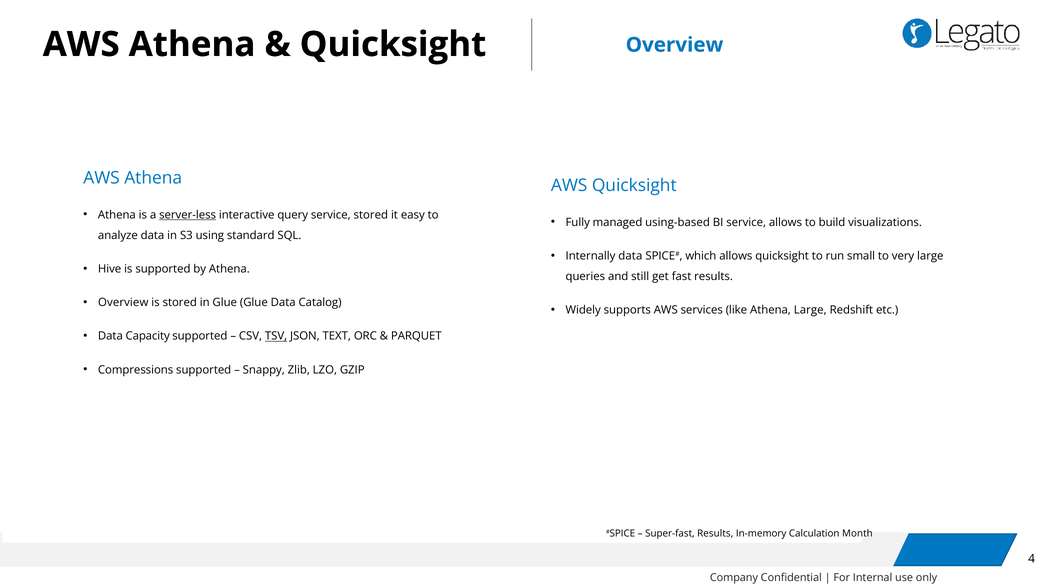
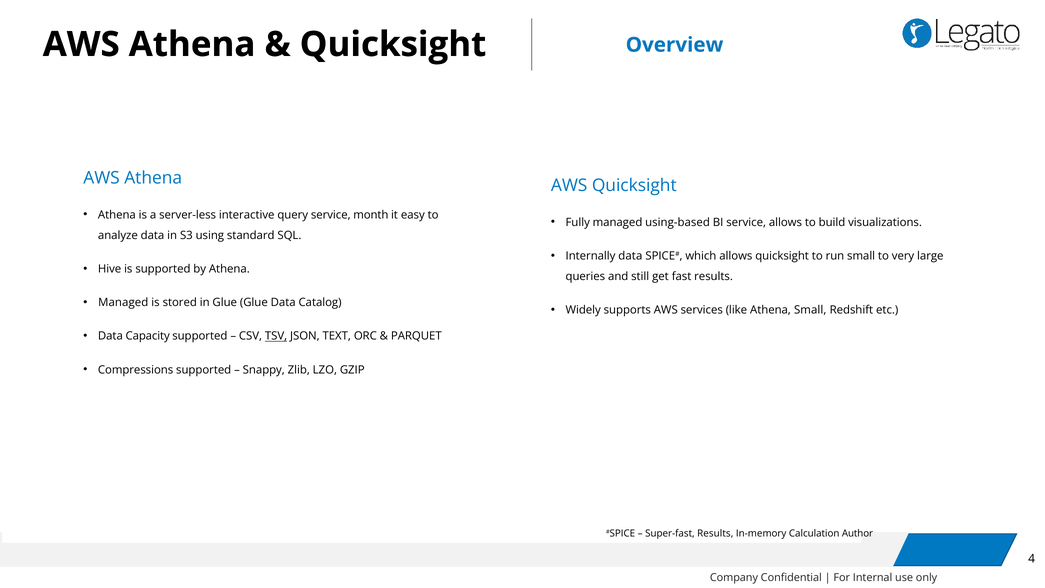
server-less underline: present -> none (188, 215)
service stored: stored -> month (371, 215)
Overview: Overview -> Managed (123, 302)
Athena Large: Large -> Small (810, 310)
Month: Month -> Author (858, 533)
